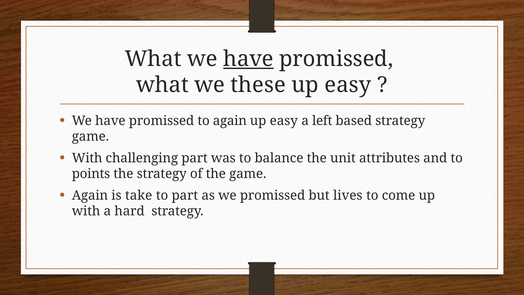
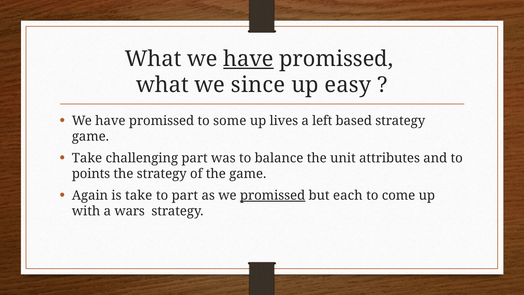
these: these -> since (258, 85)
to again: again -> some (230, 121)
easy: easy -> lives (284, 121)
With: With -> Take (87, 158)
promissed underline: none -> present (273, 195)
lives: lives -> each (348, 195)
hard: hard -> wars (130, 211)
